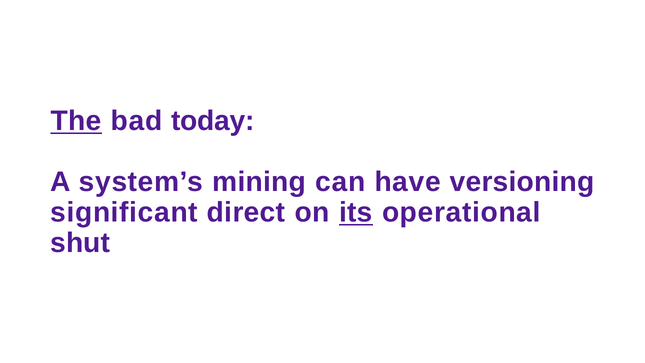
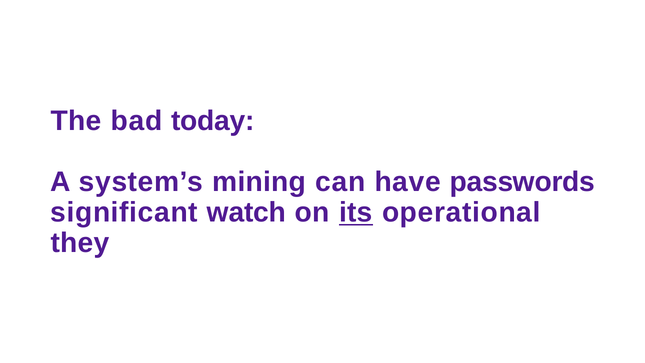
The underline: present -> none (76, 121)
versioning: versioning -> passwords (522, 182)
direct: direct -> watch (246, 212)
shut: shut -> they (80, 243)
